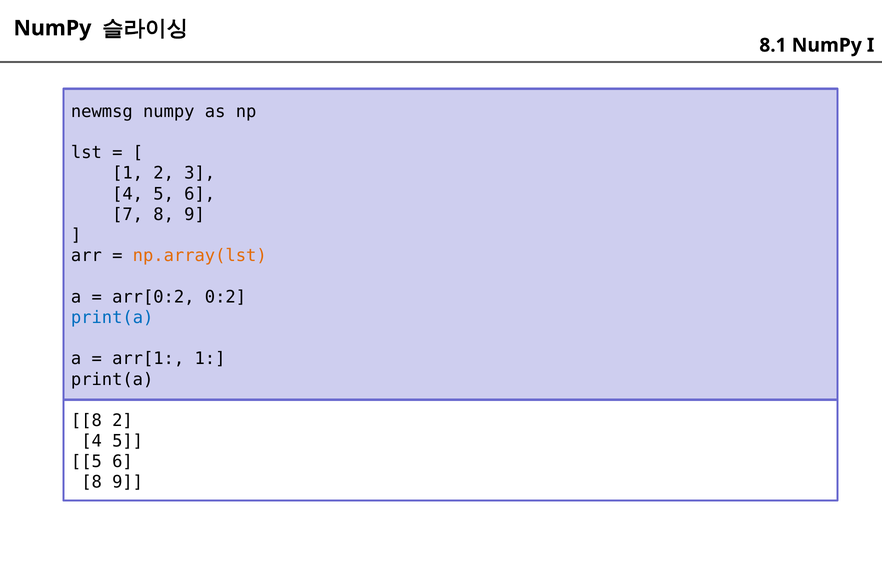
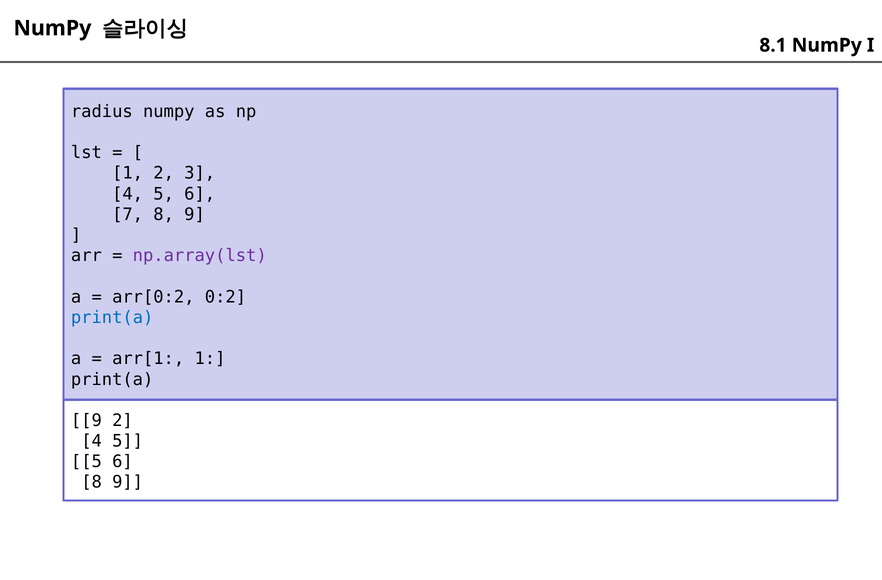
newmsg: newmsg -> radius (102, 111)
np.array(lst colour: orange -> purple (200, 255)
8: 8 -> 9 (86, 420)
